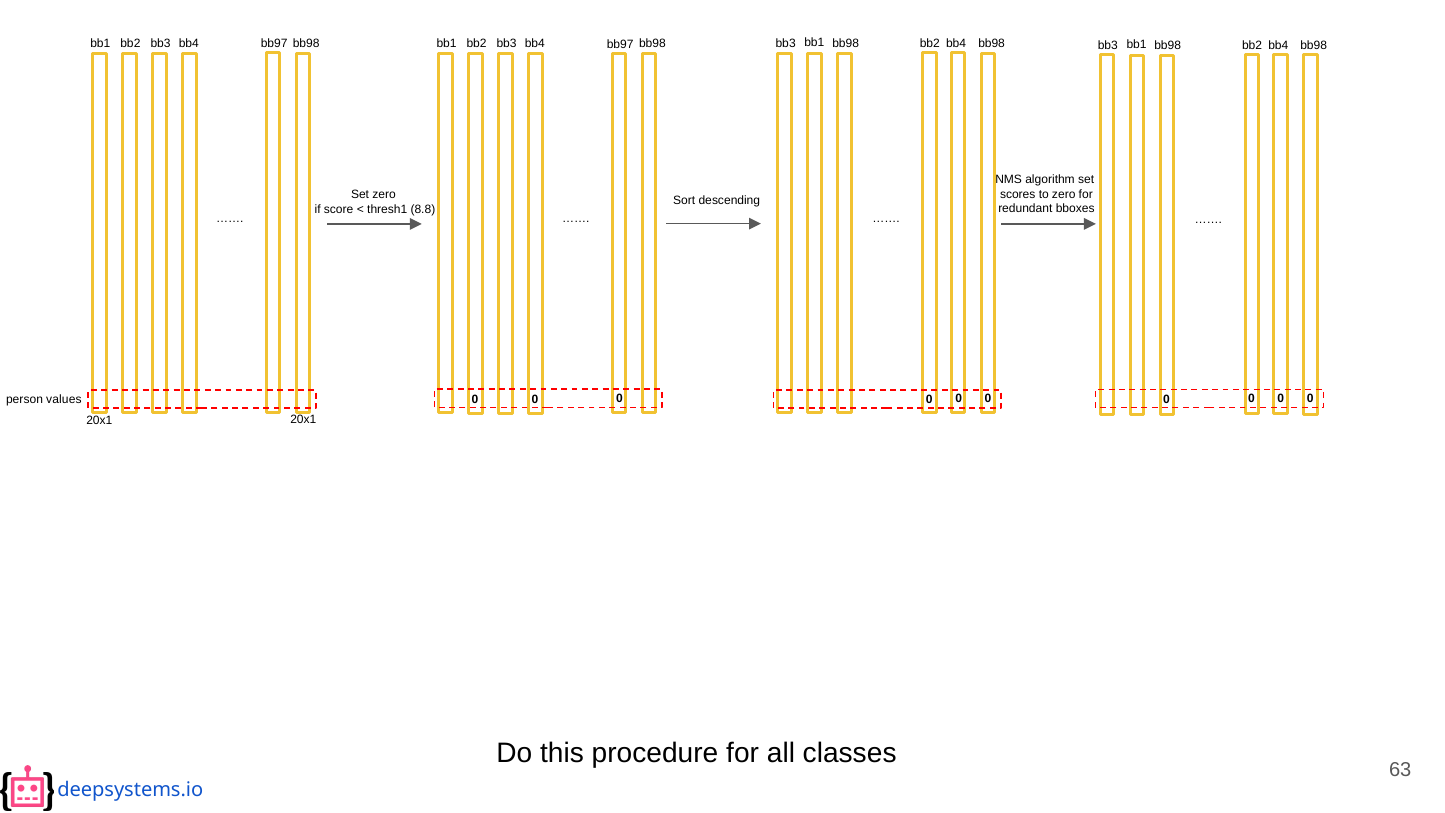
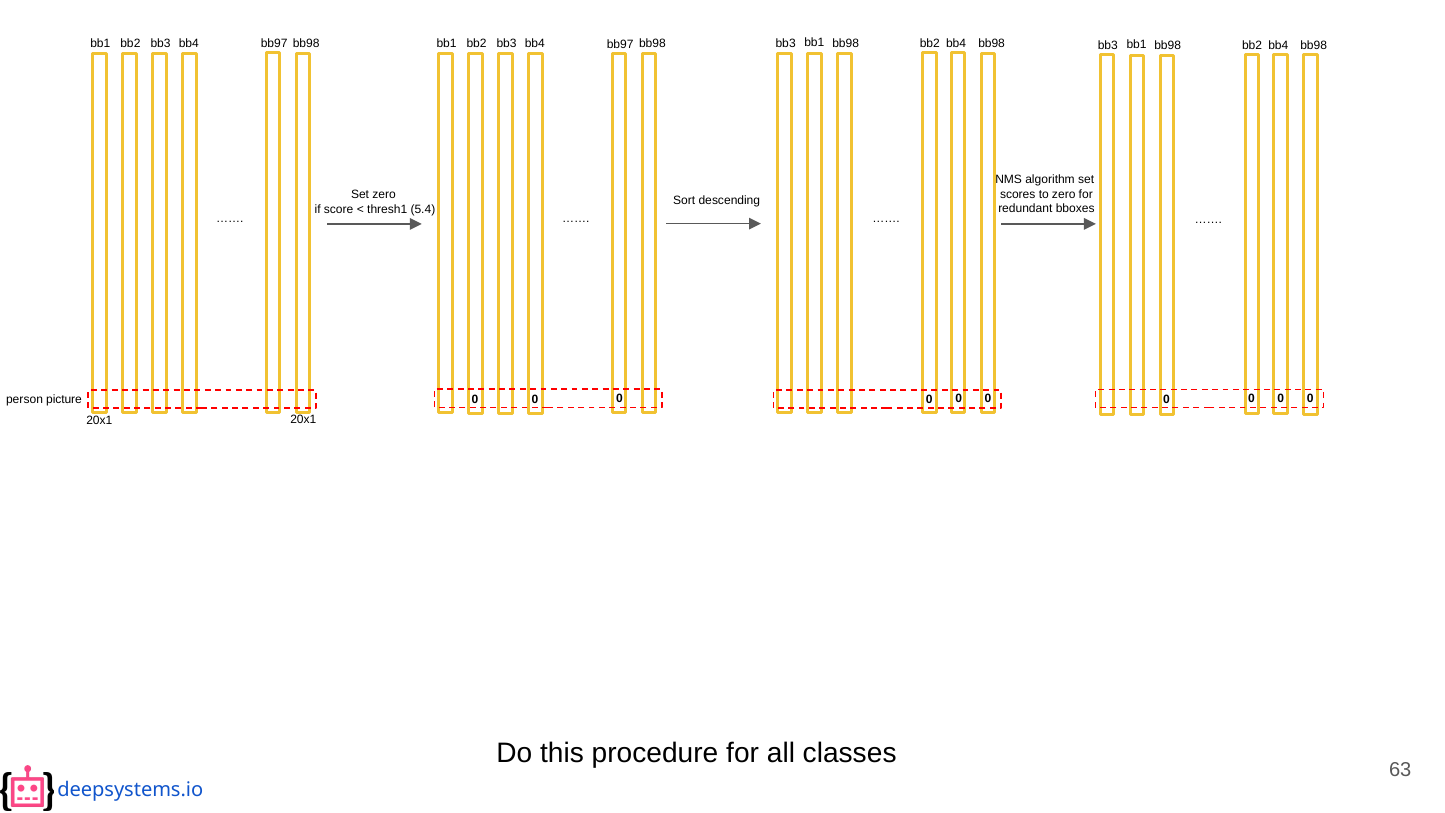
8.8: 8.8 -> 5.4 (423, 209)
values: values -> picture (64, 400)
